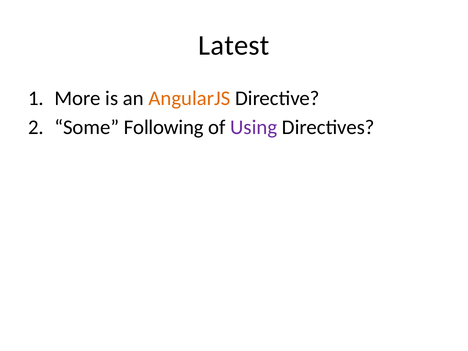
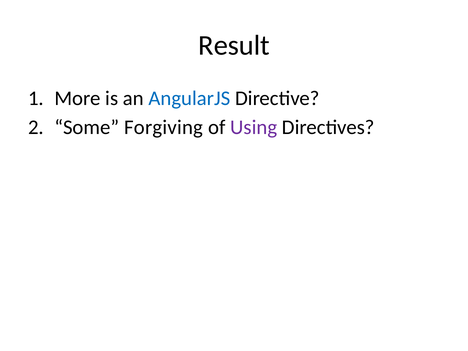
Latest: Latest -> Result (234, 45)
AngularJS colour: orange -> blue (189, 98)
Following: Following -> Forgiving (164, 127)
